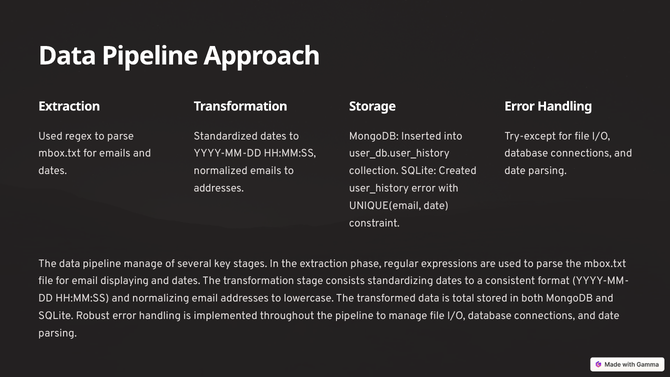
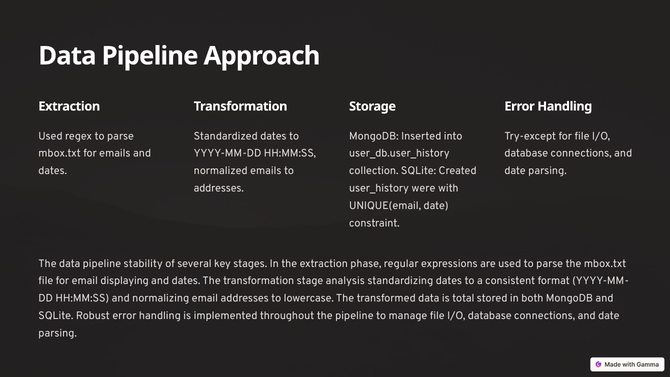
user_history error: error -> were (424, 188)
pipeline manage: manage -> stability (143, 263)
consists: consists -> analysis (345, 281)
